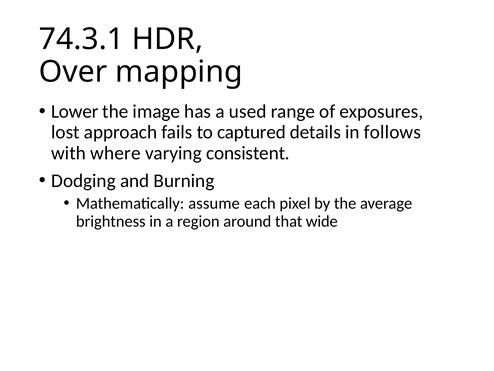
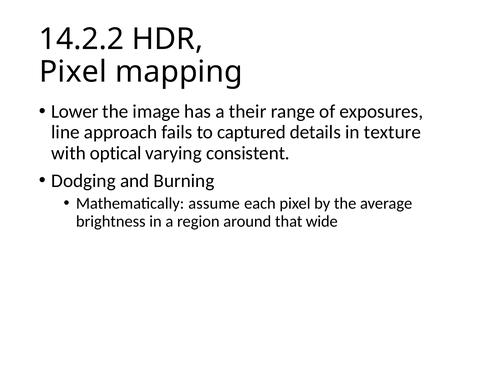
74.3.1: 74.3.1 -> 14.2.2 (81, 39)
Over: Over -> Pixel (73, 72)
used: used -> their (248, 111)
lost: lost -> line (65, 132)
follows: follows -> texture (393, 132)
where: where -> optical (116, 153)
